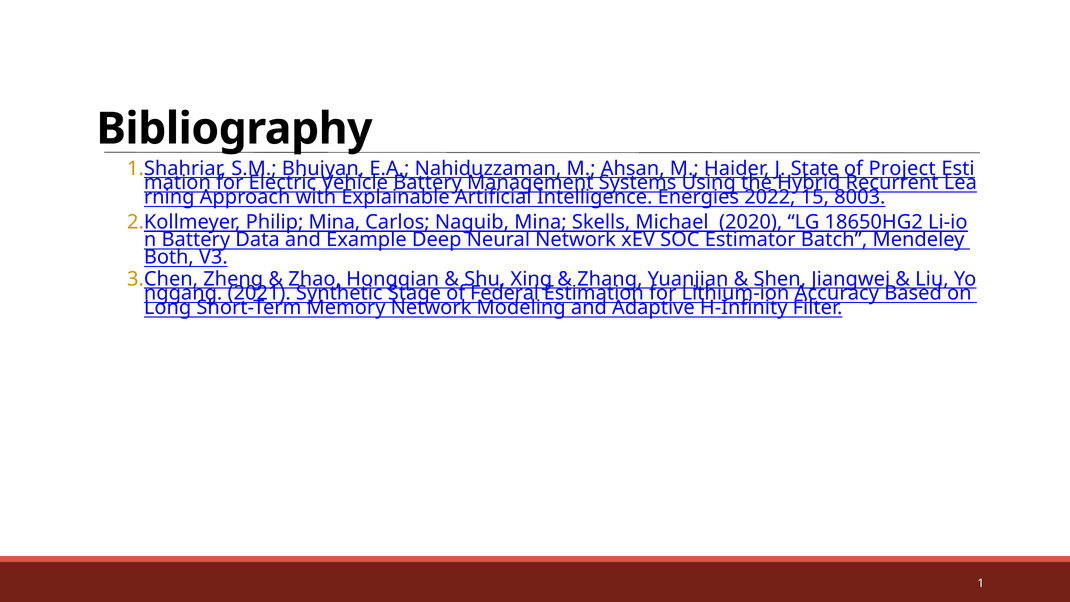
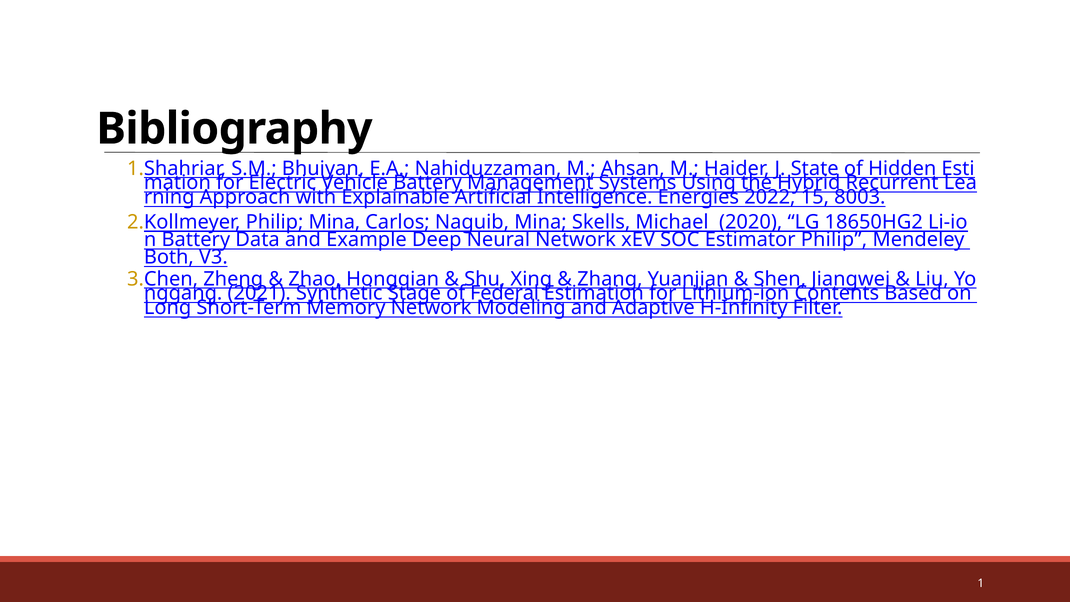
Project: Project -> Hidden (902, 168)
Estimator Batch: Batch -> Philip (834, 240)
Accuracy: Accuracy -> Contents (837, 293)
